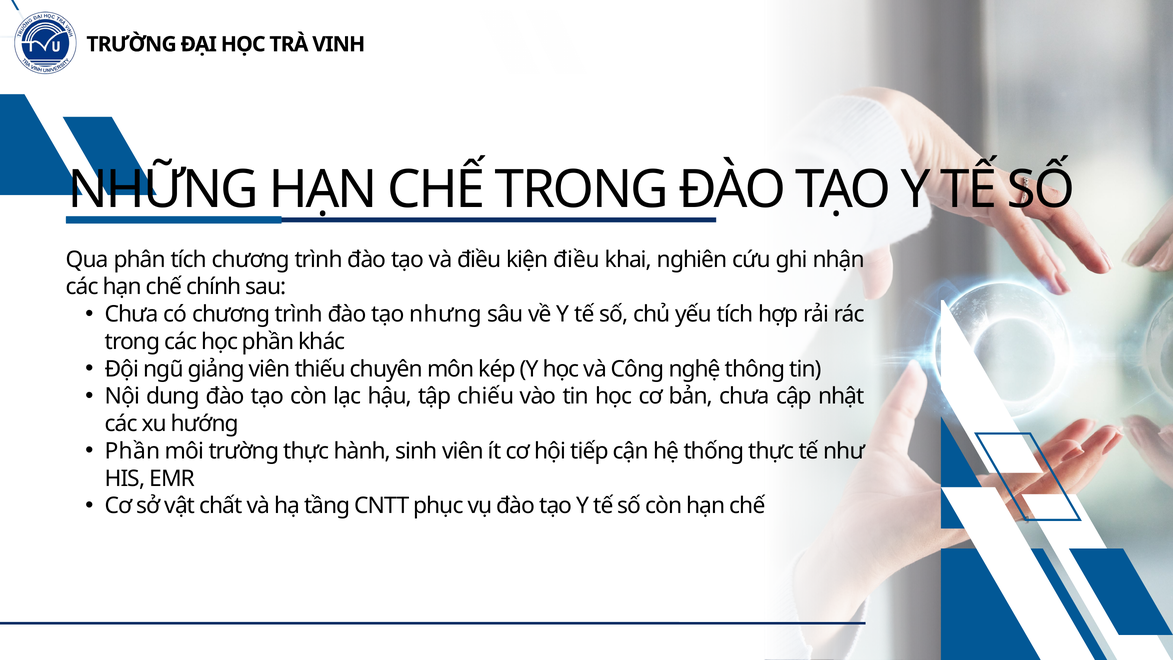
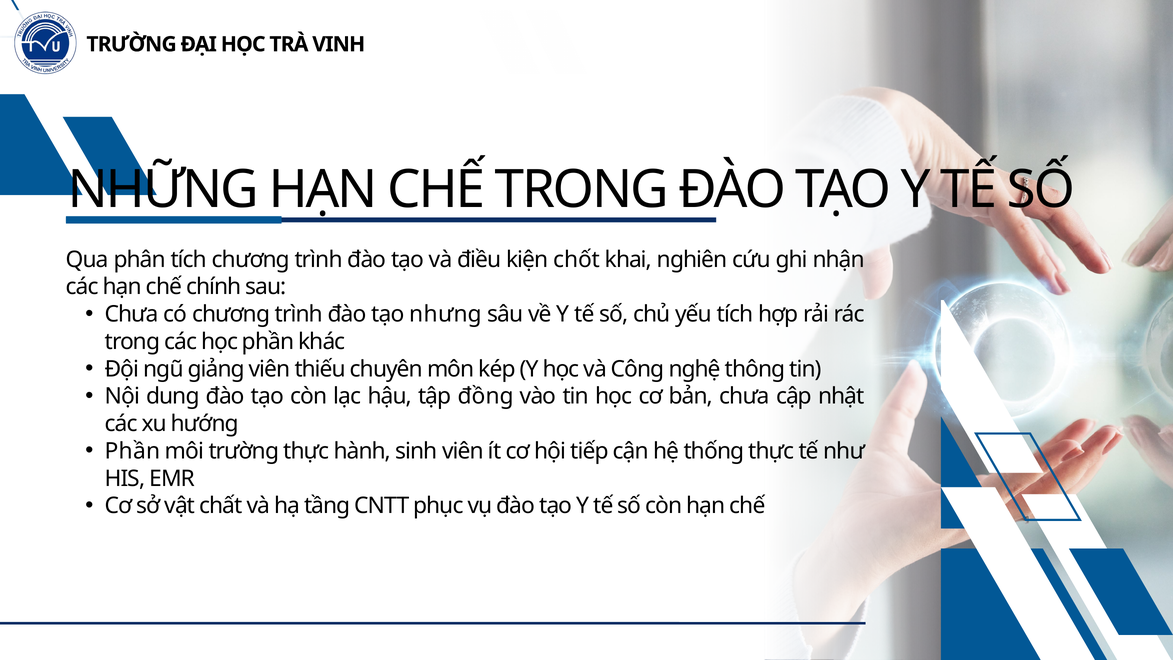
kiện điều: điều -> chốt (577, 259)
chiếu: chiếu -> đồng (486, 396)
